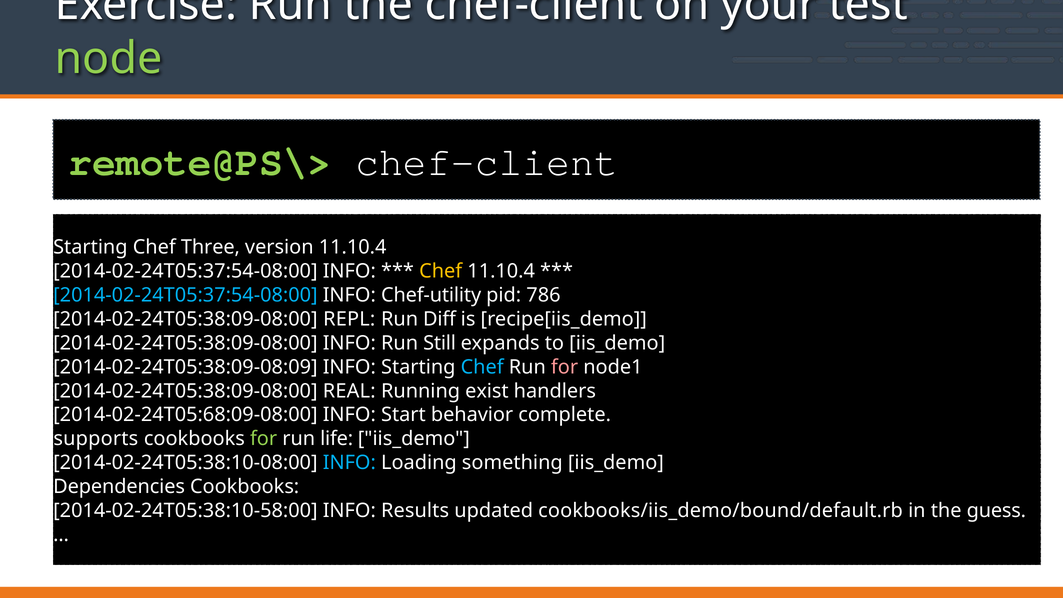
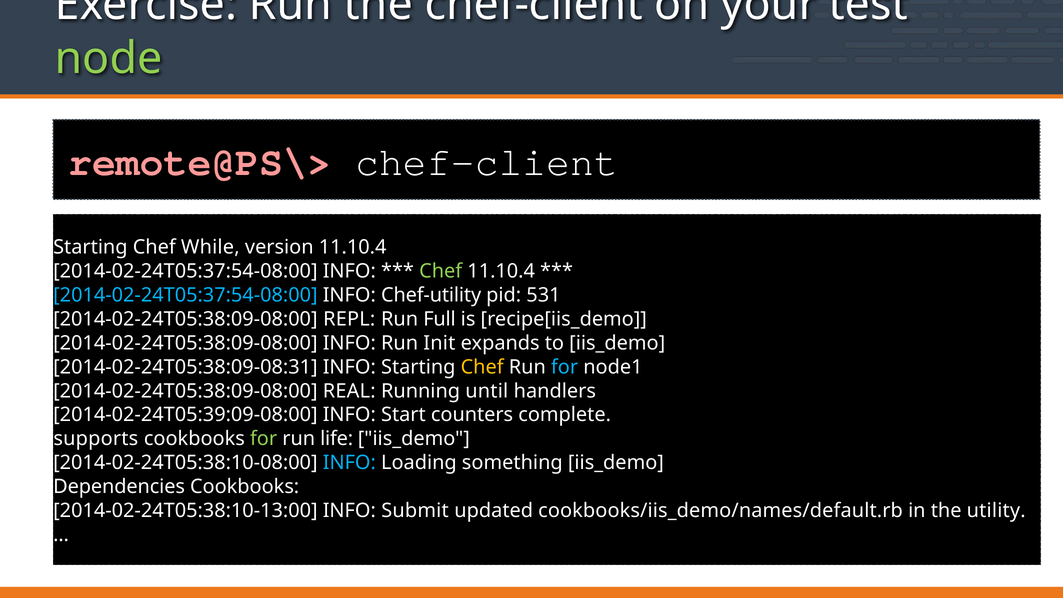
remote@PS\> colour: light green -> pink (200, 162)
Three: Three -> While (210, 247)
Chef colour: yellow -> light green (441, 271)
786: 786 -> 531 (543, 295)
Diff: Diff -> Full (440, 319)
Still: Still -> Init (439, 343)
2014-02-24T05:38:09-08:09: 2014-02-24T05:38:09-08:09 -> 2014-02-24T05:38:09-08:31 (185, 367)
Chef colour: light blue -> yellow (482, 367)
for colour: pink -> light blue (565, 367)
exist: exist -> until (487, 391)
2014-02-24T05:68:09-08:00: 2014-02-24T05:68:09-08:00 -> 2014-02-24T05:39:09-08:00 (185, 415)
behavior: behavior -> counters (472, 415)
2014-02-24T05:38:10-58:00: 2014-02-24T05:38:10-58:00 -> 2014-02-24T05:38:10-13:00 (185, 510)
Results: Results -> Submit (415, 510)
cookbooks/iis_demo/bound/default.rb: cookbooks/iis_demo/bound/default.rb -> cookbooks/iis_demo/names/default.rb (721, 510)
guess: guess -> utility (996, 510)
